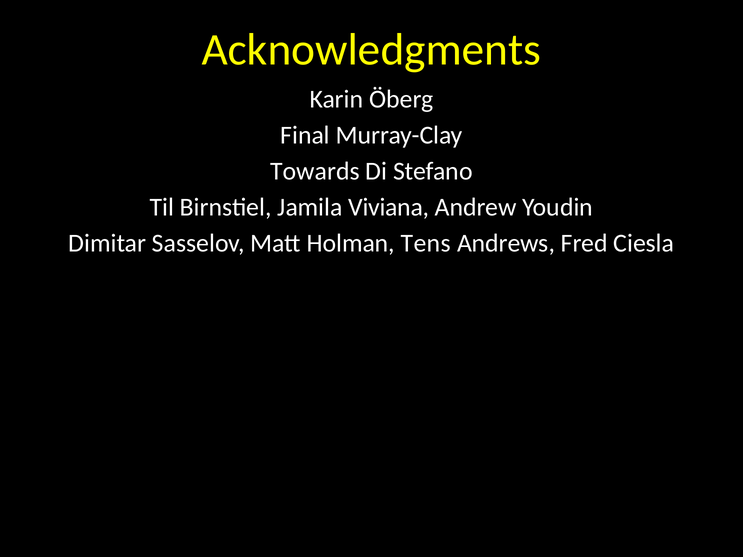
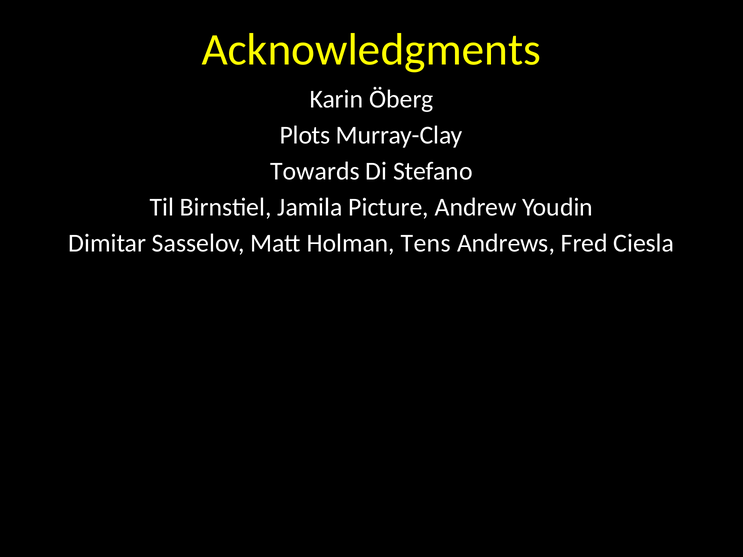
Final: Final -> Plots (305, 135)
Viviana: Viviana -> Picture (389, 207)
